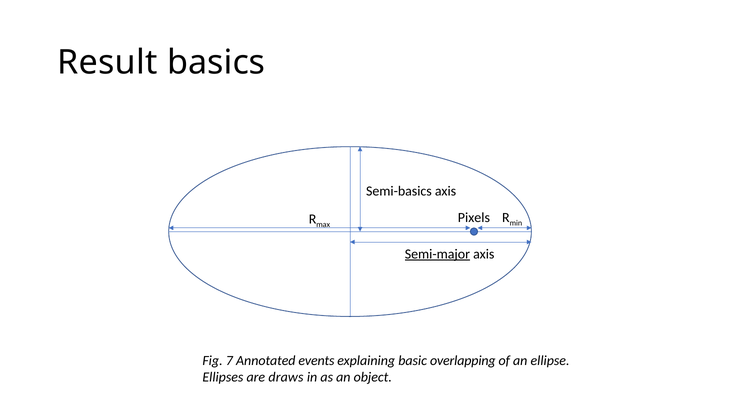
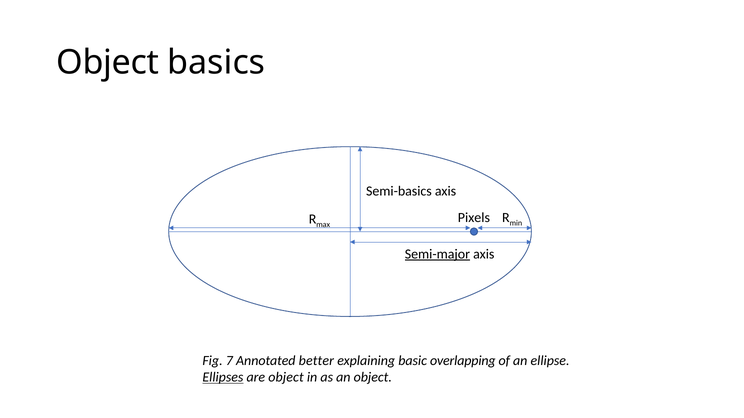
Result: Result -> Object (108, 62)
events: events -> better (316, 361)
Ellipses underline: none -> present (223, 378)
are draws: draws -> object (286, 378)
